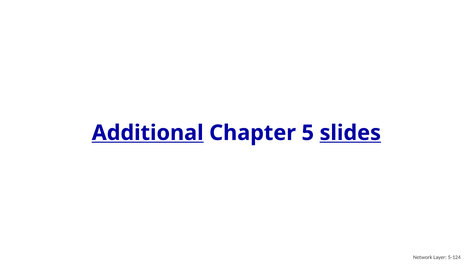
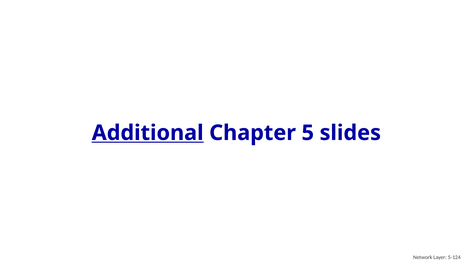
slides underline: present -> none (350, 133)
